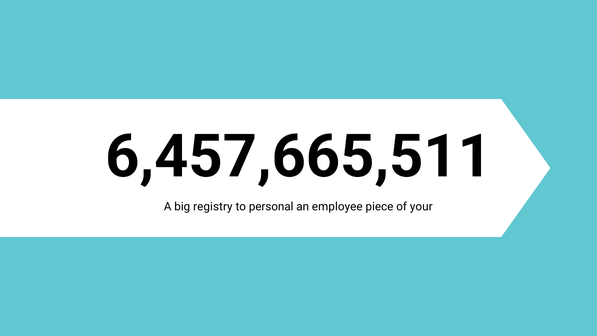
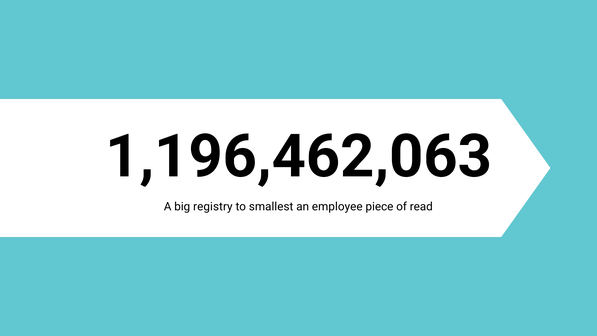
6,457,665,511: 6,457,665,511 -> 1,196,462,063 (299, 157)
personal: personal -> smallest (271, 207)
your: your -> read (421, 207)
